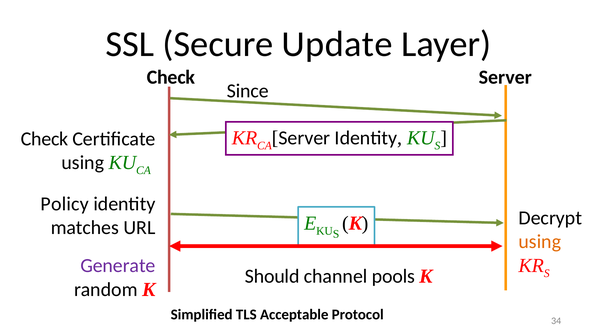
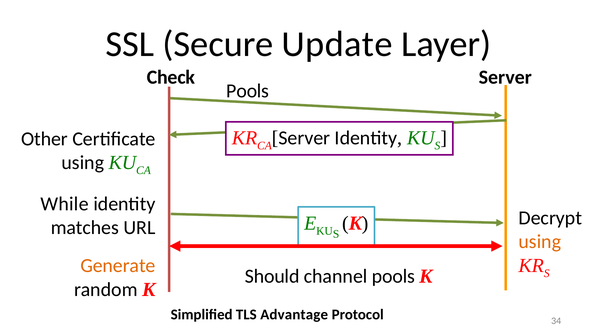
Since: Since -> Pools (248, 91)
Check: Check -> Other (44, 139)
Policy: Policy -> While (65, 204)
Generate colour: purple -> orange (118, 265)
Acceptable: Acceptable -> Advantage (294, 314)
